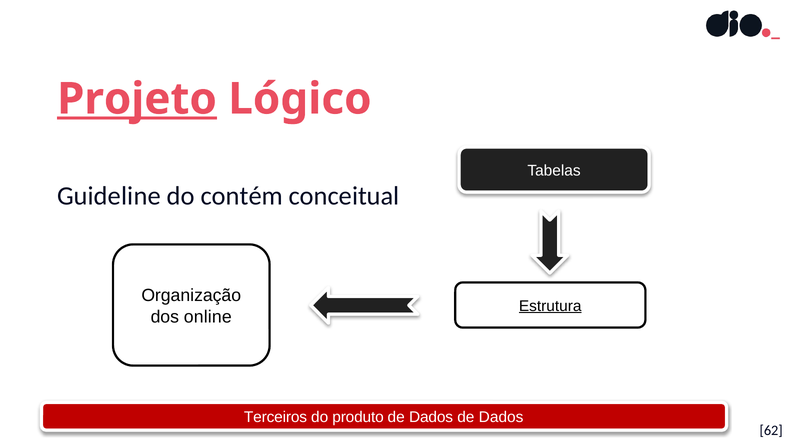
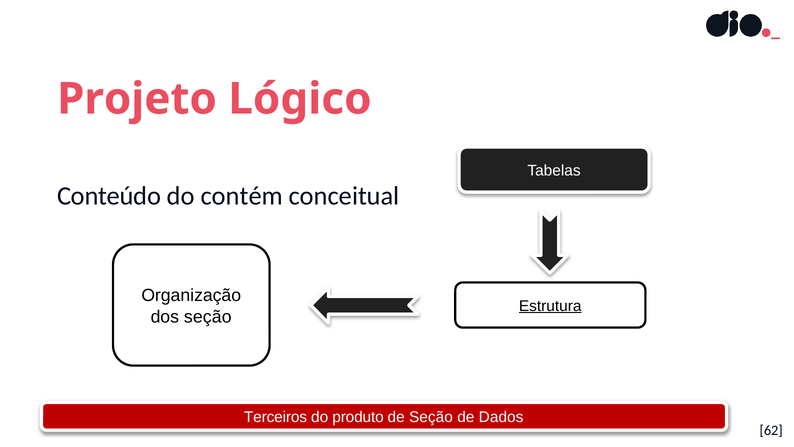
Projeto underline: present -> none (137, 99)
Guideline: Guideline -> Conteúdo (109, 196)
dos online: online -> seção (208, 317)
Dados: Dados -> Seção (431, 417)
